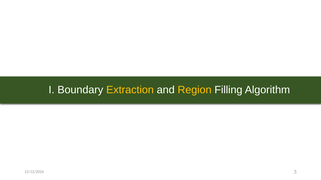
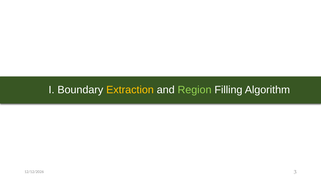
Region colour: yellow -> light green (195, 90)
